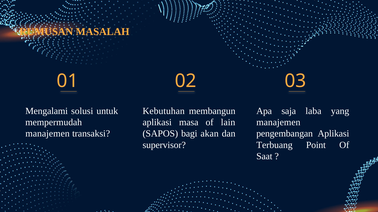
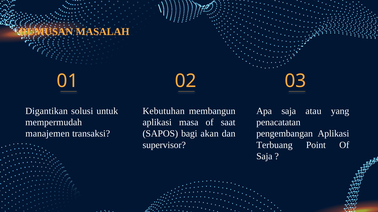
Mengalami: Mengalami -> Digantikan (47, 111)
laba: laba -> atau (313, 111)
lain: lain -> saat (228, 123)
manajemen: manajemen -> penacatatan (278, 123)
Saat: Saat -> Saja (264, 157)
